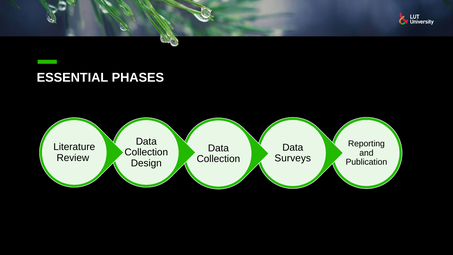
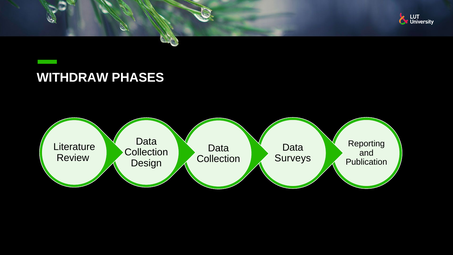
ESSENTIAL: ESSENTIAL -> WITHDRAW (73, 78)
